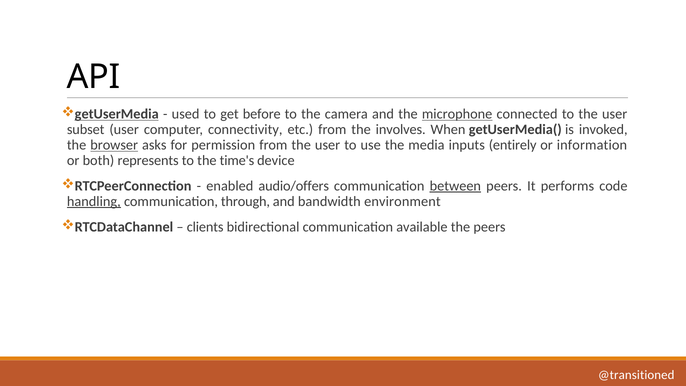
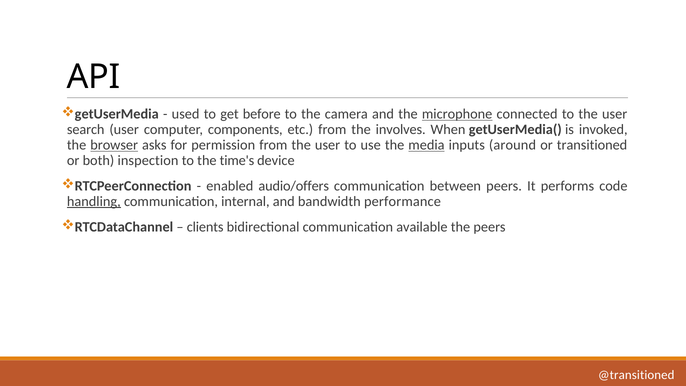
getUserMedia underline: present -> none (117, 114)
subset: subset -> search (86, 130)
connectivity: connectivity -> components (245, 130)
media underline: none -> present (426, 145)
entirely: entirely -> around (512, 145)
information: information -> transitioned (592, 145)
represents: represents -> inspection (148, 160)
between underline: present -> none (455, 186)
through: through -> internal (245, 201)
environment: environment -> performance (402, 201)
